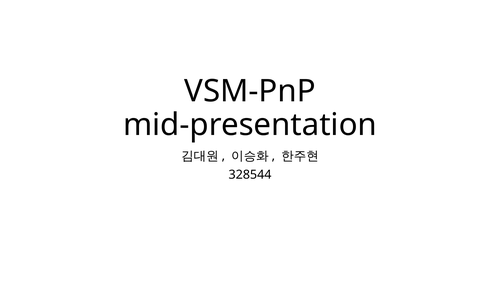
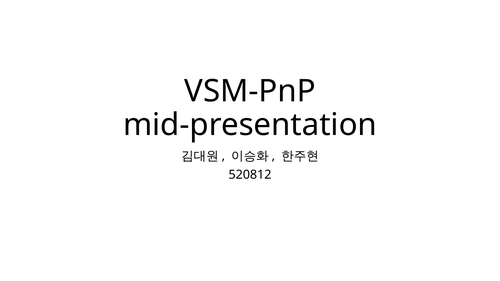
328544: 328544 -> 520812 (250, 175)
